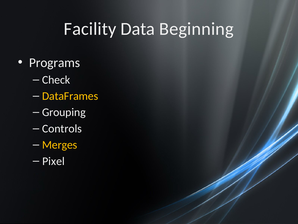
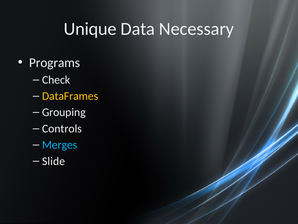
Facility: Facility -> Unique (90, 29)
Beginning: Beginning -> Necessary (196, 29)
Merges colour: yellow -> light blue (60, 145)
Pixel: Pixel -> Slide (54, 161)
